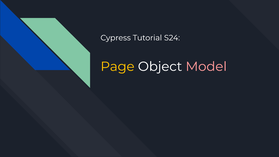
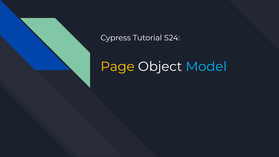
Model colour: pink -> light blue (206, 67)
